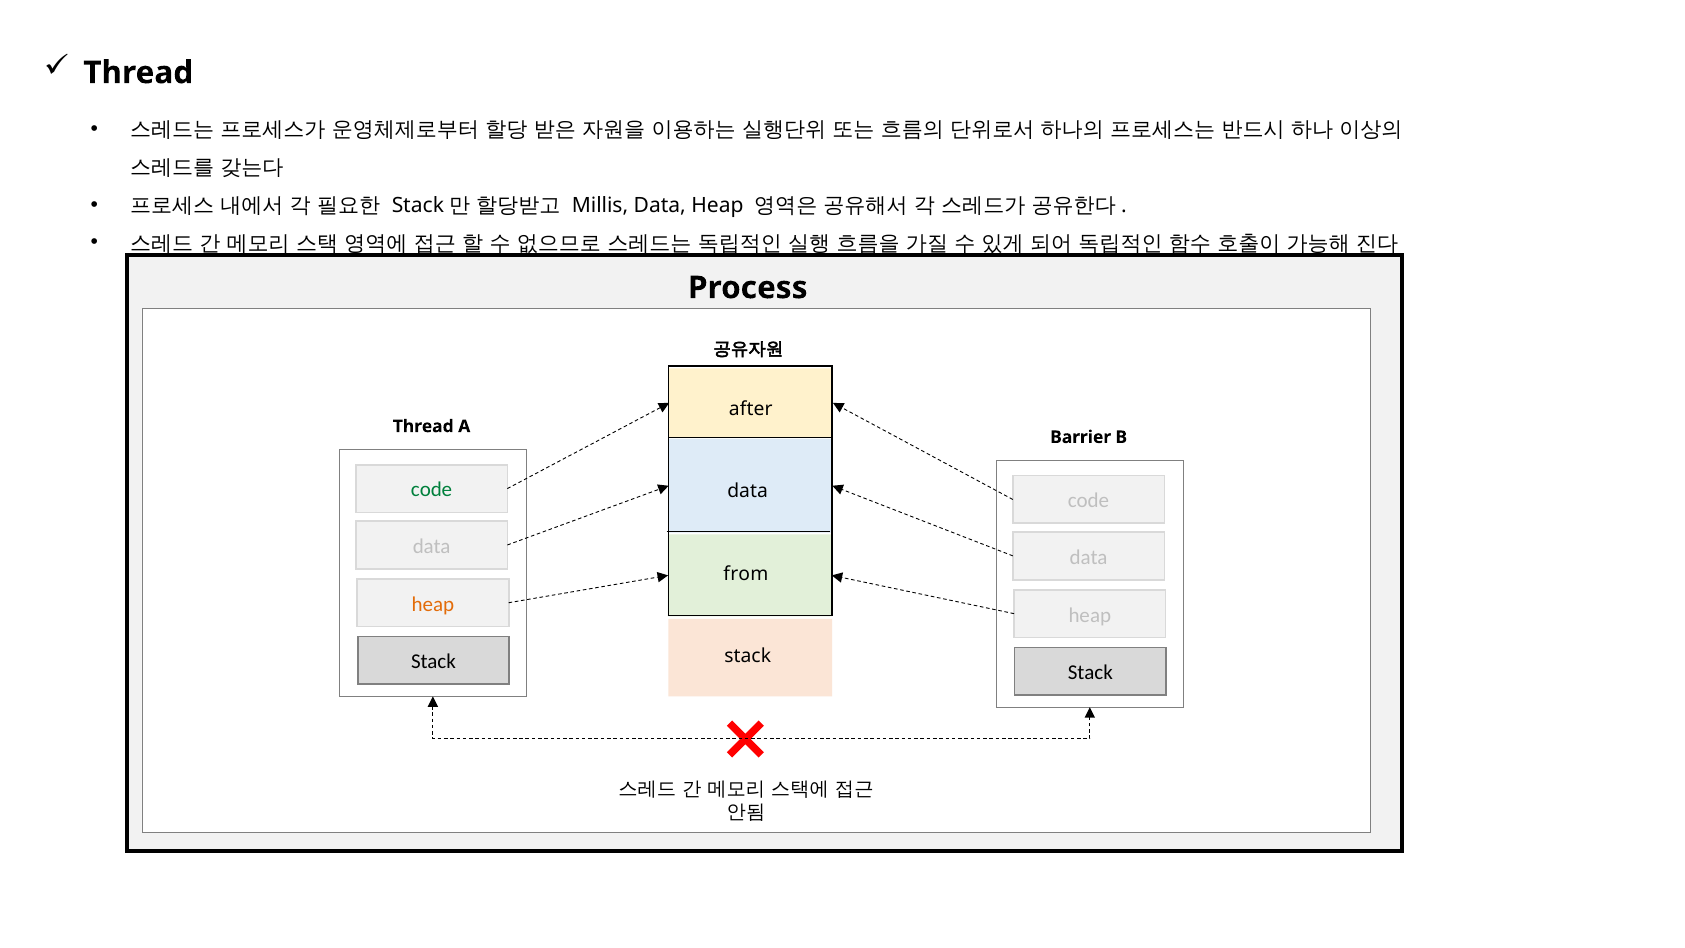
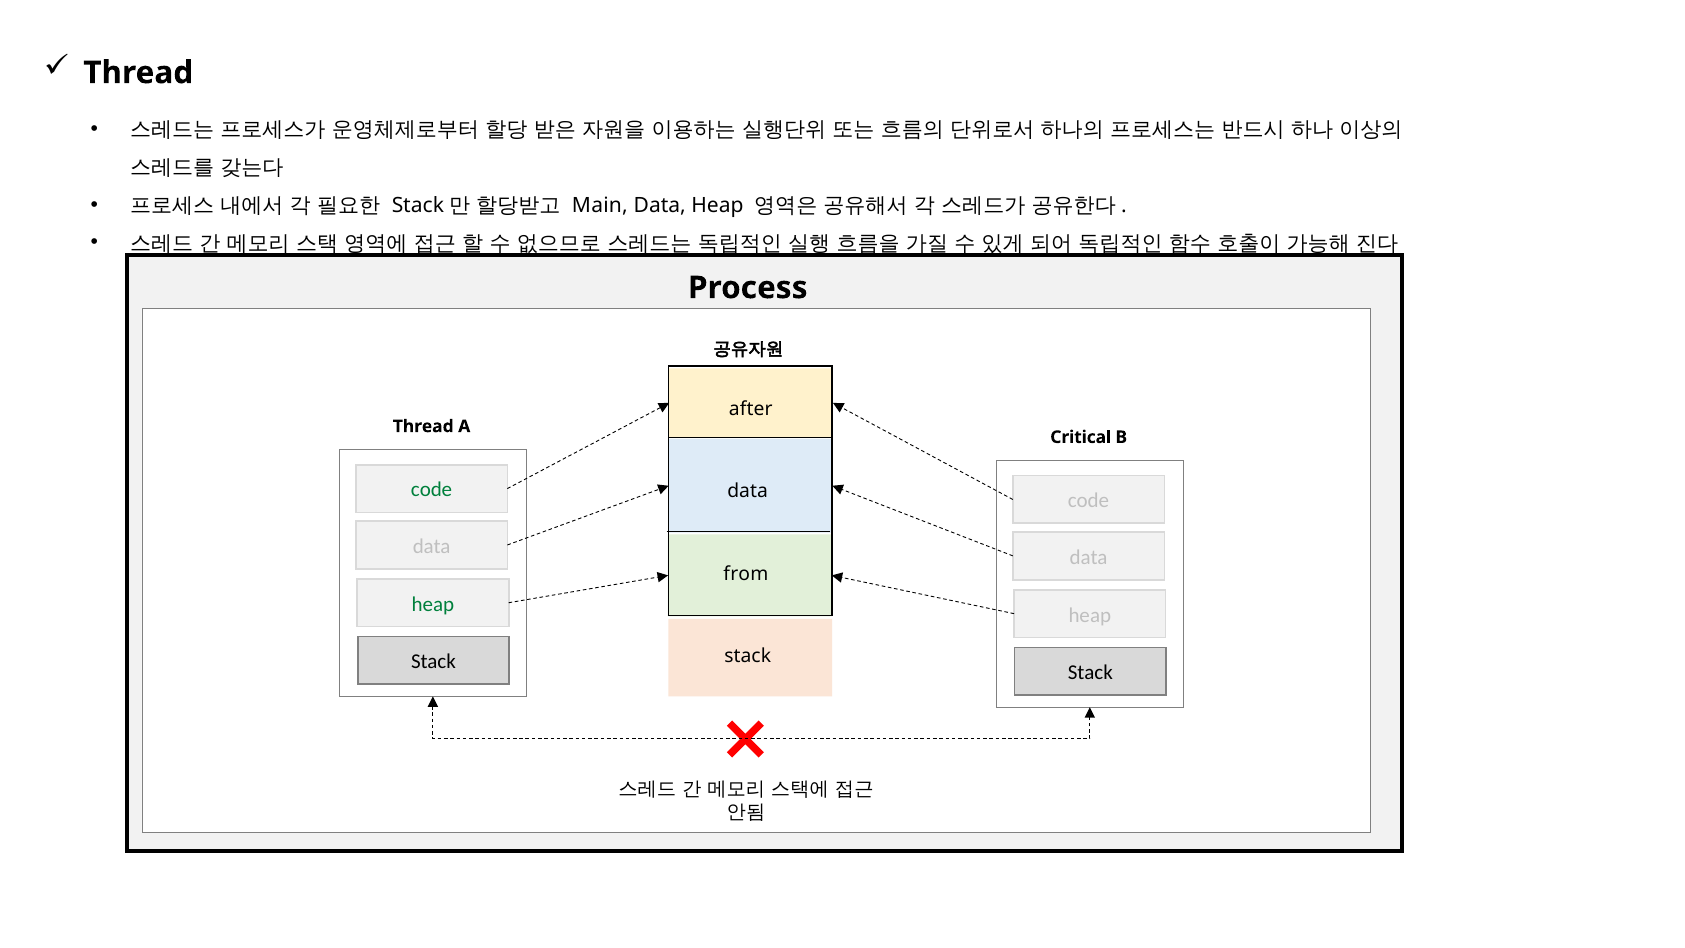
Millis: Millis -> Main (600, 205)
Barrier: Barrier -> Critical (1081, 437)
heap colour: orange -> green (433, 604)
